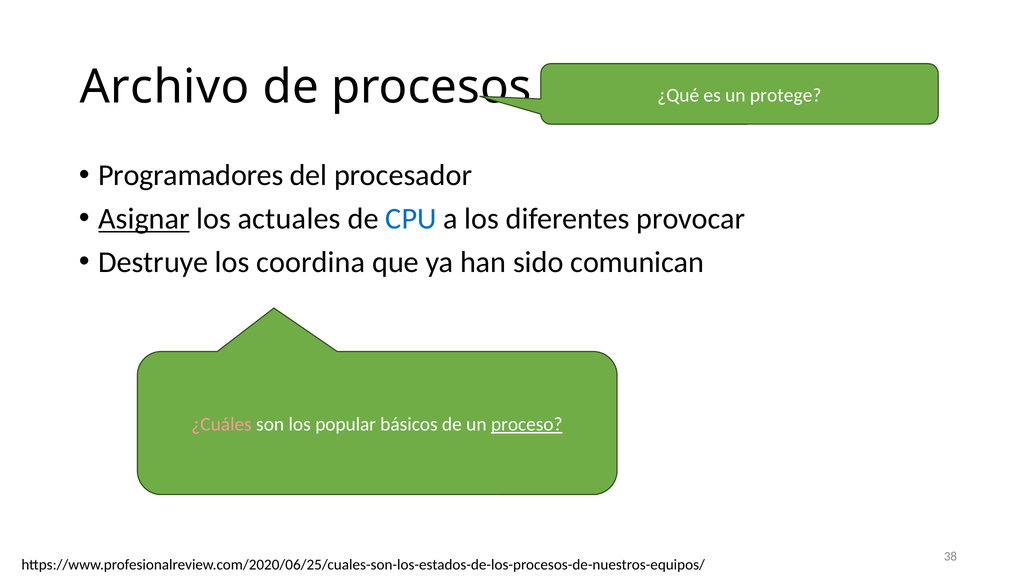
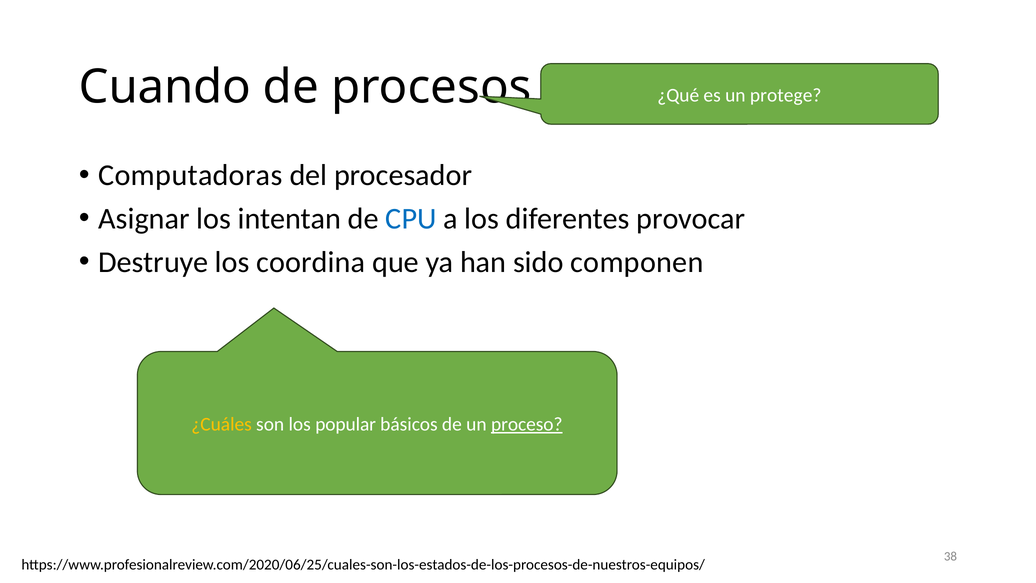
Archivo: Archivo -> Cuando (165, 87)
Programadores: Programadores -> Computadoras (190, 175)
Asignar underline: present -> none (144, 219)
actuales: actuales -> intentan (289, 219)
comunican: comunican -> componen (637, 262)
¿Cuáles colour: pink -> yellow (222, 424)
